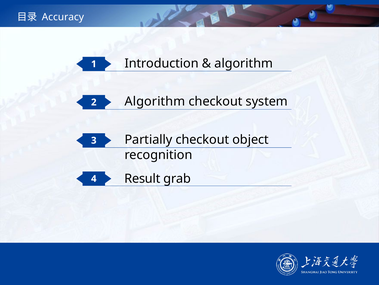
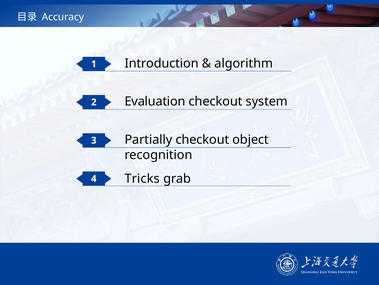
2 Algorithm: Algorithm -> Evaluation (155, 101)
Result: Result -> Tricks (142, 178)
